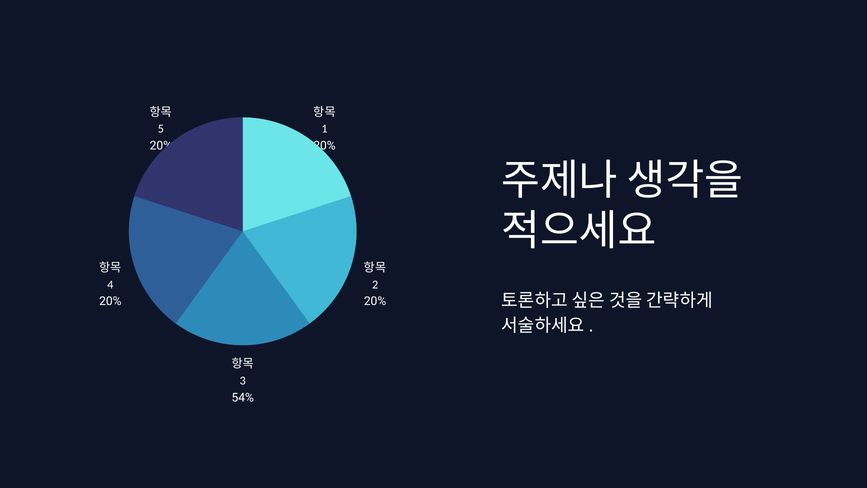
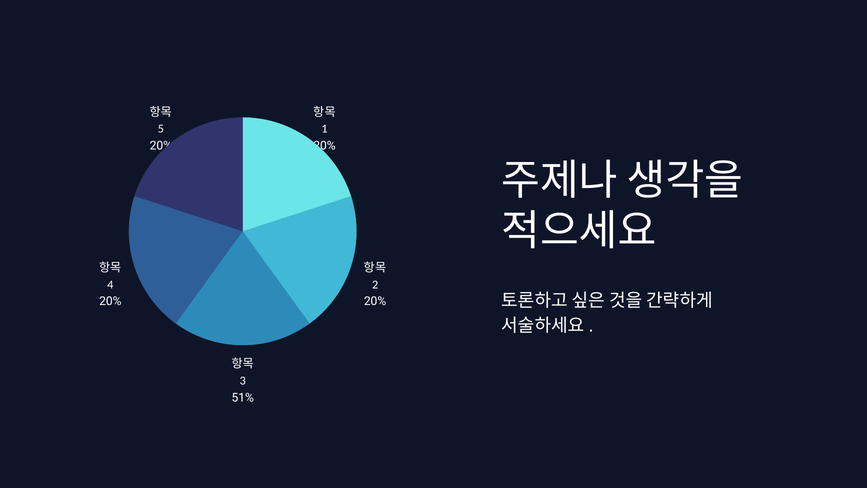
54%: 54% -> 51% (243, 397)
